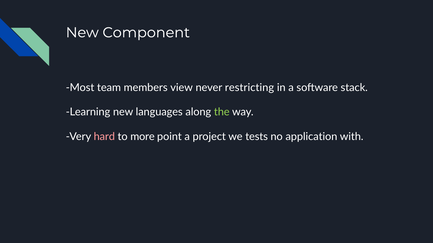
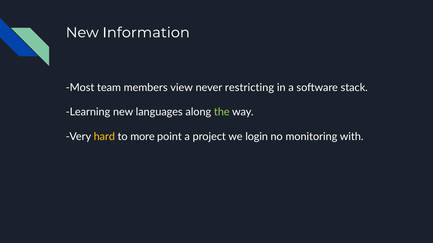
Component: Component -> Information (146, 33)
hard colour: pink -> yellow (104, 137)
tests: tests -> login (257, 137)
application: application -> monitoring (311, 137)
